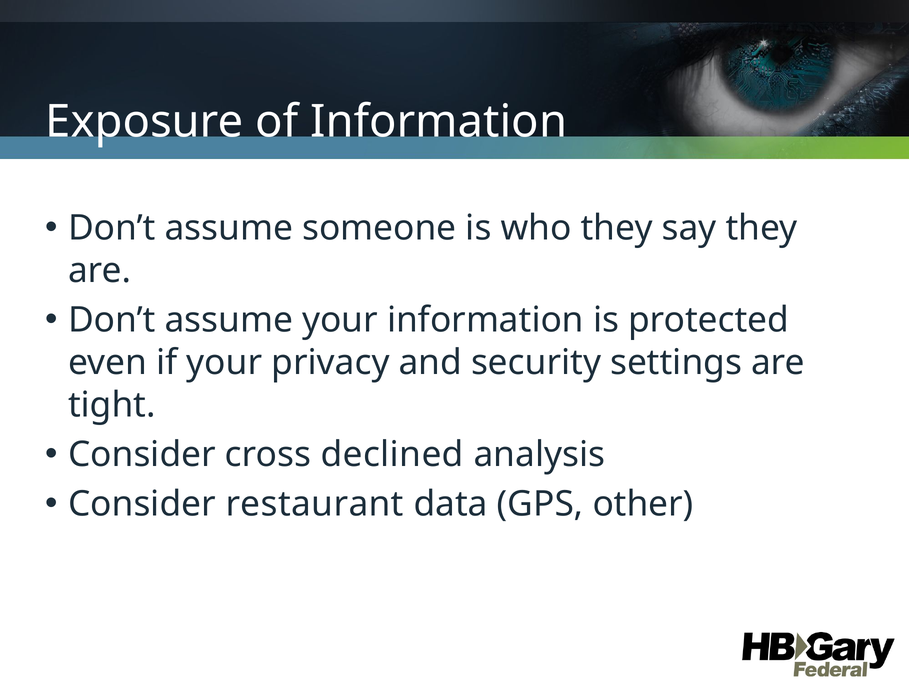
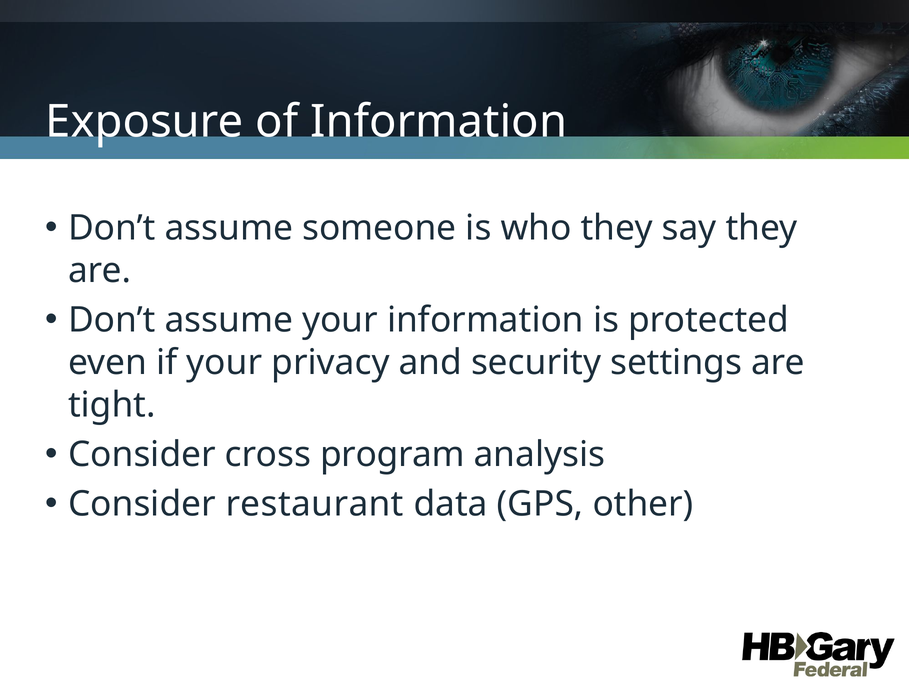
declined: declined -> program (392, 455)
